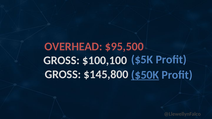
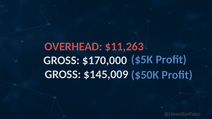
$95,500: $95,500 -> $11,263 (124, 47)
$100,100: $100,100 -> $170,000 (105, 60)
$145,800: $145,800 -> $145,009 (106, 75)
$50K underline: present -> none (145, 75)
